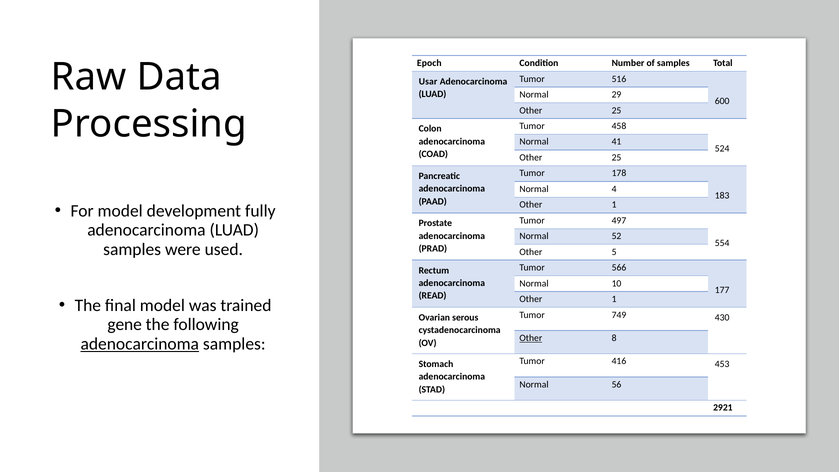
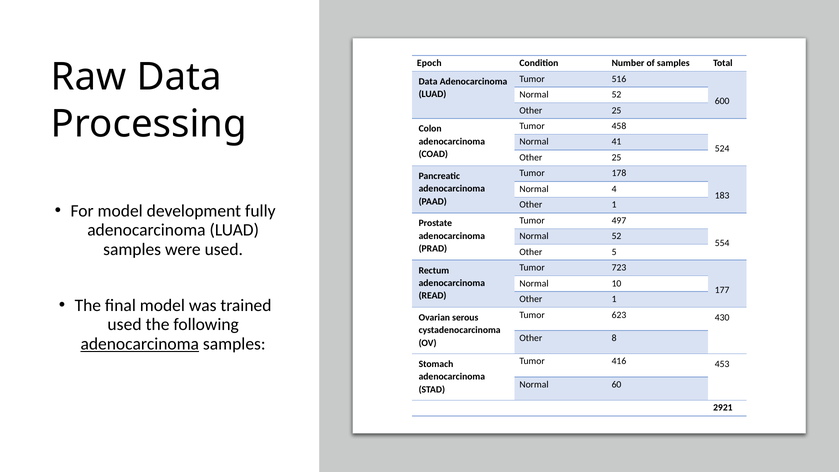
Usar: Usar -> Data (428, 82)
29: 29 -> 52 (616, 95)
566: 566 -> 723 (619, 268)
749: 749 -> 623 (619, 315)
gene: gene -> used (125, 325)
Other underline: present -> none (531, 338)
56: 56 -> 60 (616, 384)
